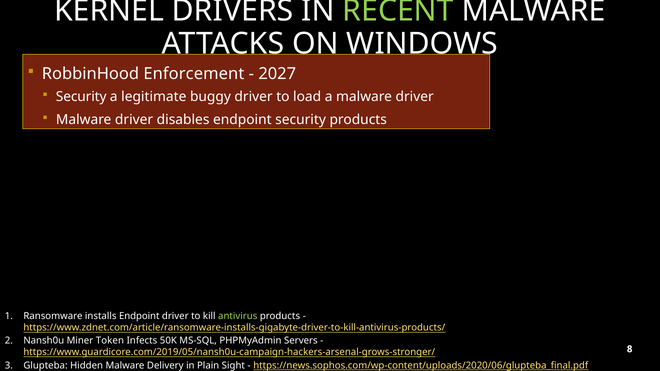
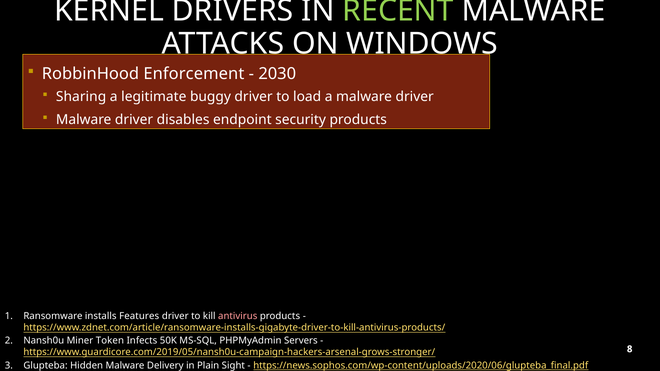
2027: 2027 -> 2030 (277, 74)
Security: Security -> Sharing (81, 97)
installs Endpoint: Endpoint -> Features (139, 316)
antivirus colour: light green -> pink (238, 316)
